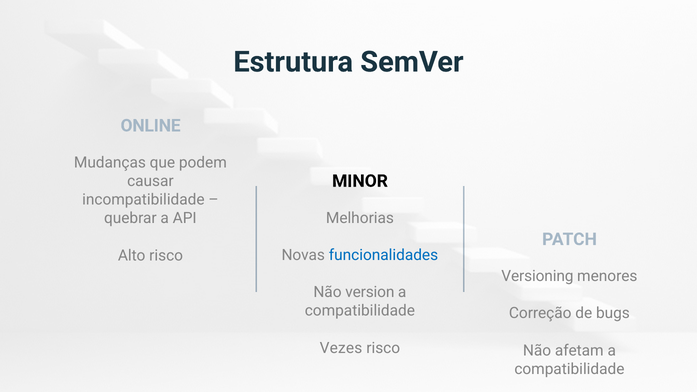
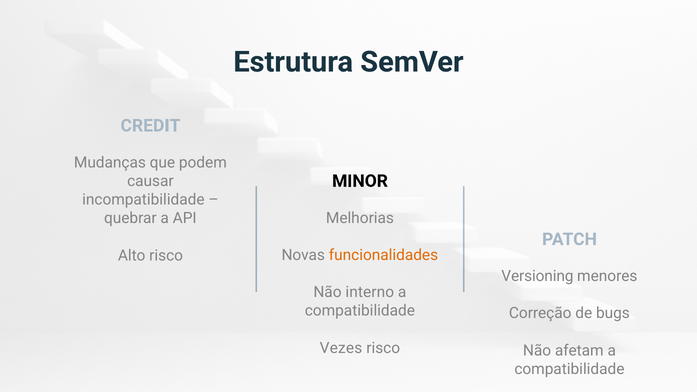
ONLINE: ONLINE -> CREDIT (150, 126)
funcionalidades colour: blue -> orange (383, 255)
version: version -> interno (370, 292)
